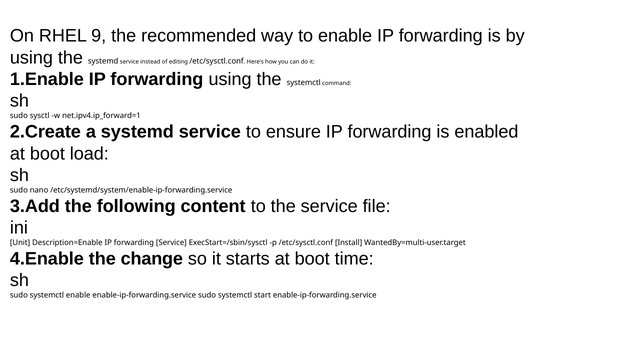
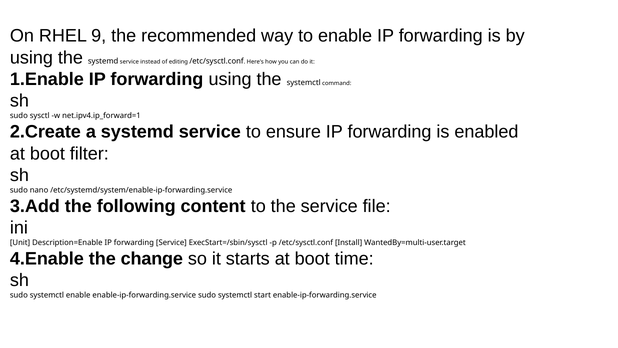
load: load -> filter (89, 153)
